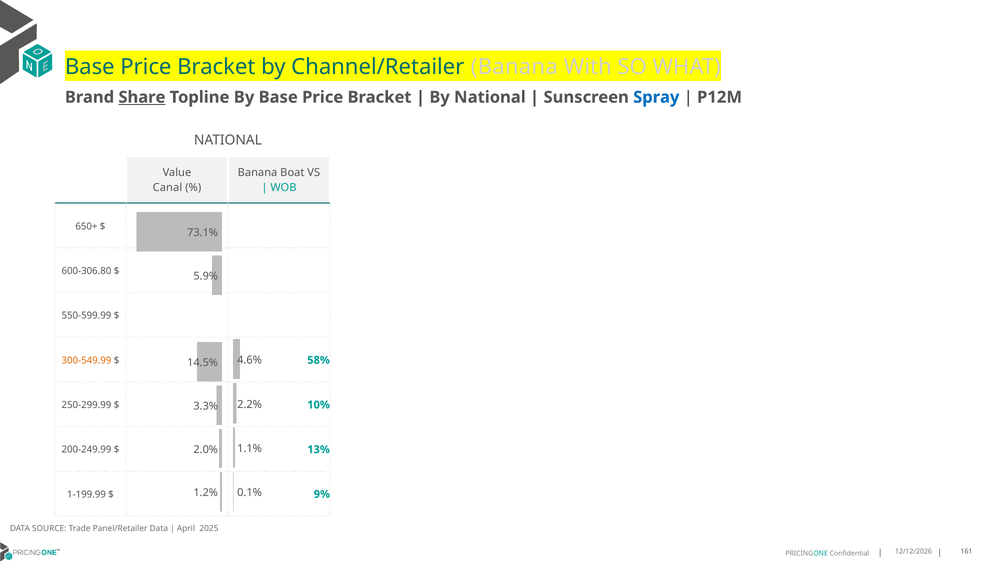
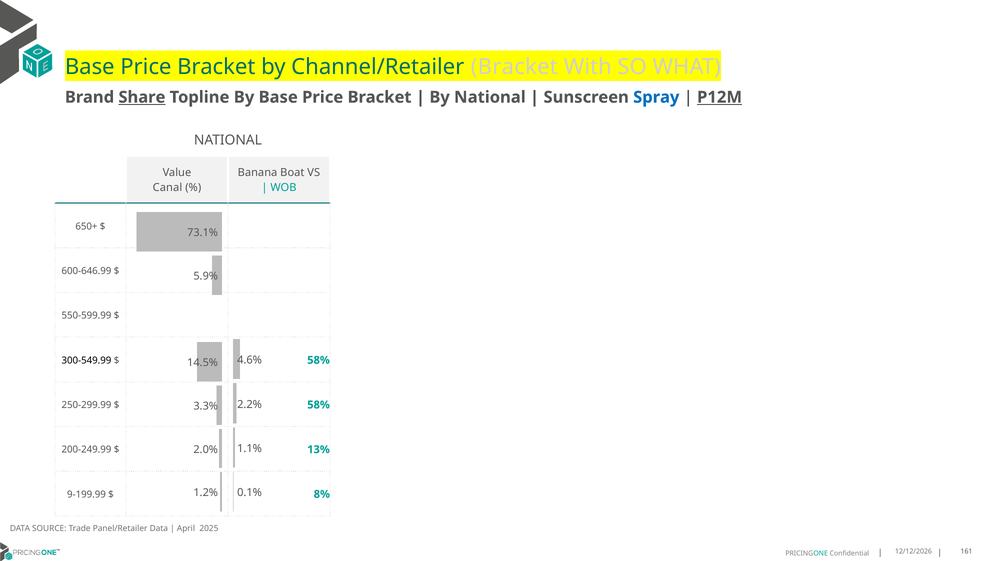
Channel/Retailer Banana: Banana -> Bracket (514, 67)
P12M underline: none -> present (720, 97)
600-306.80: 600-306.80 -> 600-646.99 (86, 271)
300-549.99 colour: orange -> black (86, 360)
10%: 10% -> 58% (319, 405)
1-199.99: 1-199.99 -> 9-199.99 (86, 494)
9%: 9% -> 8% (322, 494)
